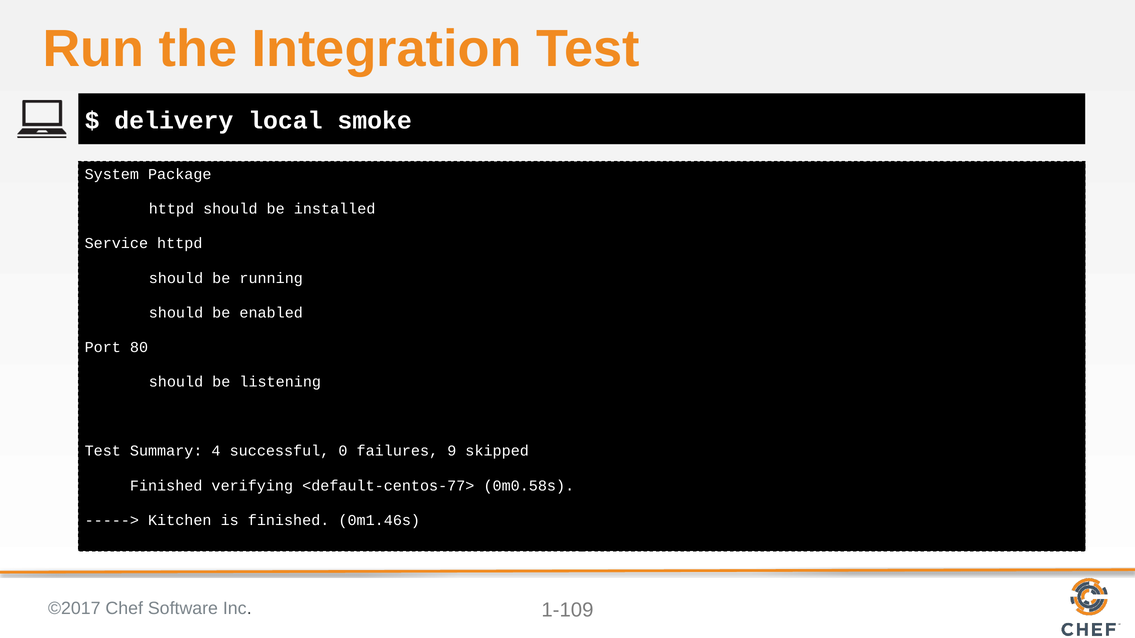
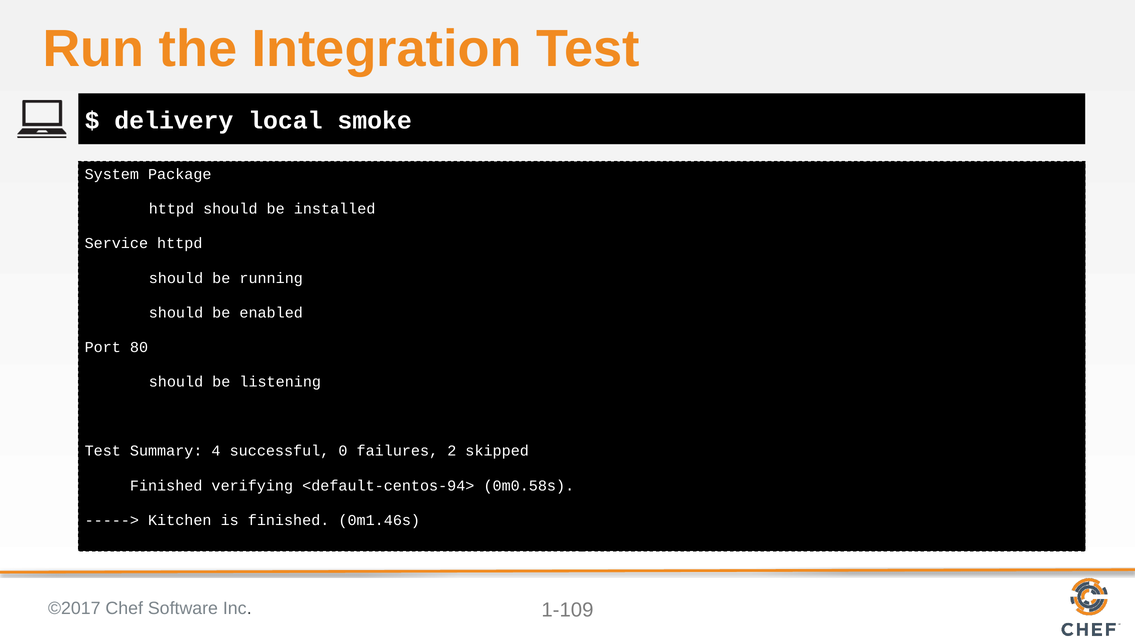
9: 9 -> 2 (452, 451)
<default-centos-77>: <default-centos-77> -> <default-centos-94> (388, 486)
